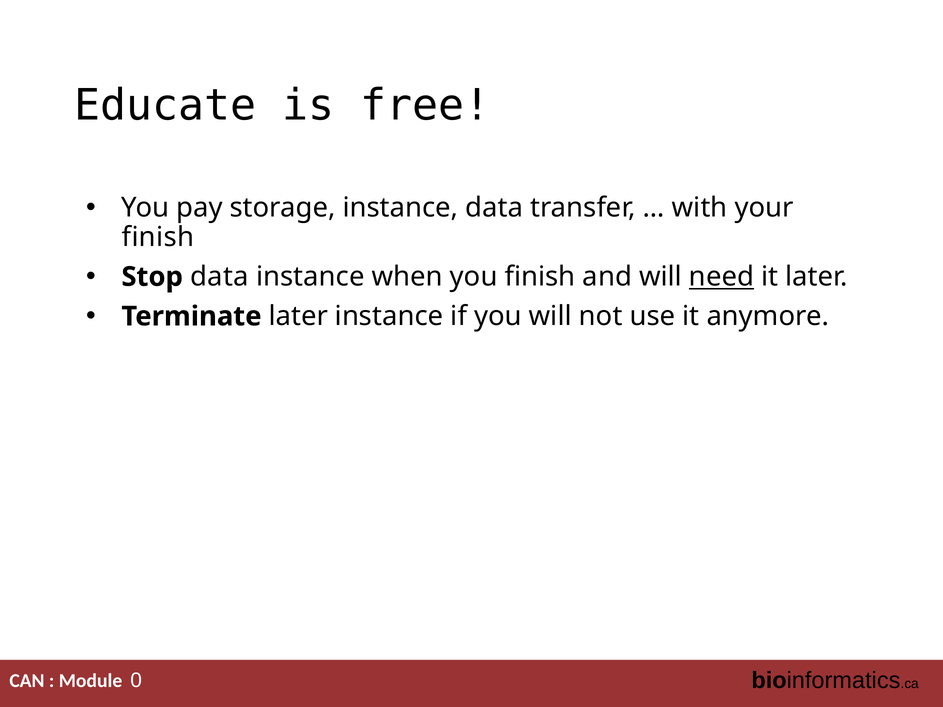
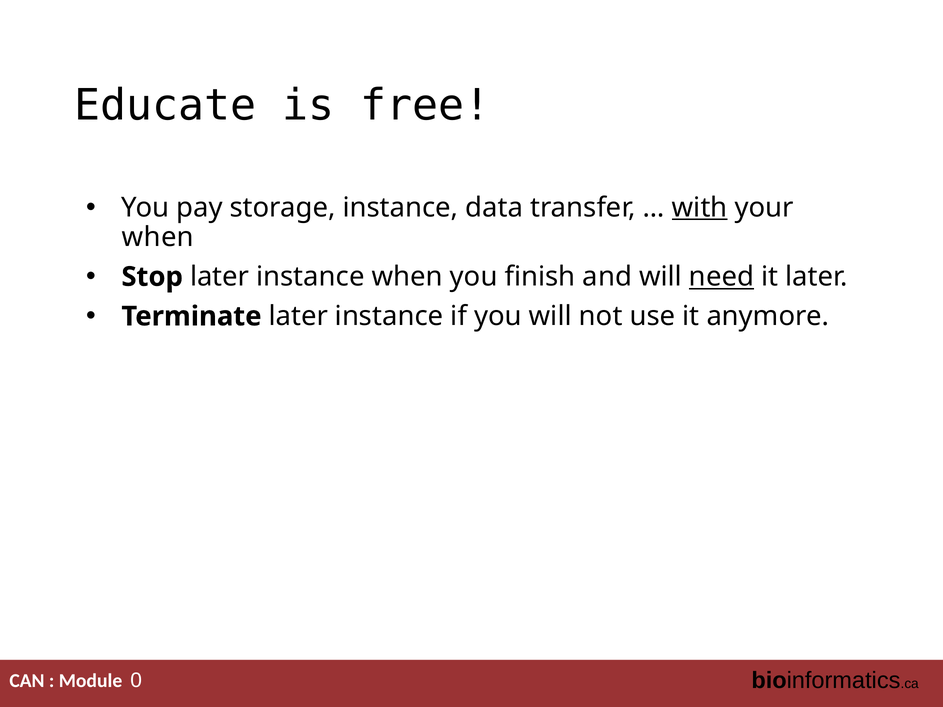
with underline: none -> present (700, 208)
finish: finish -> when (158, 237)
Stop data: data -> later (220, 277)
